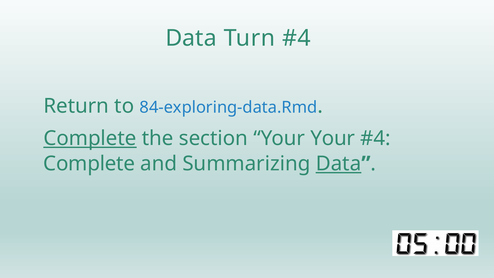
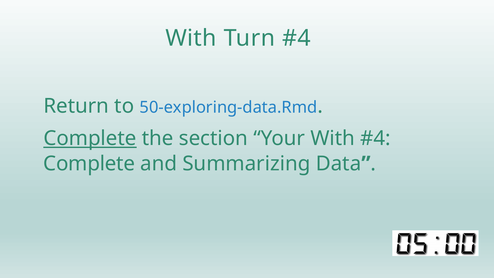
Data: Data -> With (191, 38)
84-exploring-data.Rmd: 84-exploring-data.Rmd -> 50-exploring-data.Rmd (228, 107)
Your Your: Your -> With (333, 138)
Data underline: present -> none (339, 164)
